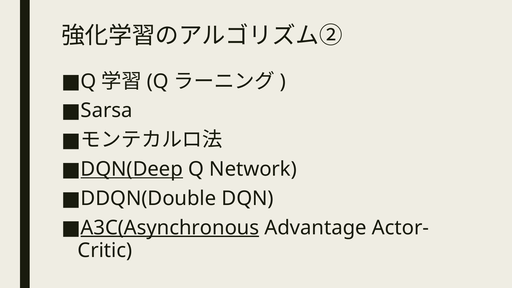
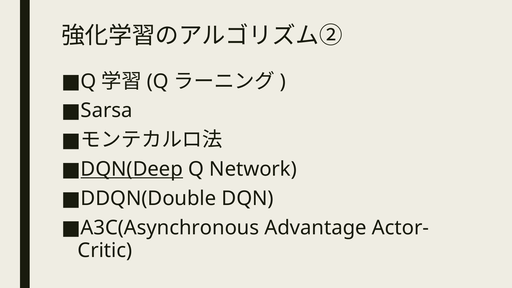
A3C(Asynchronous underline: present -> none (170, 228)
